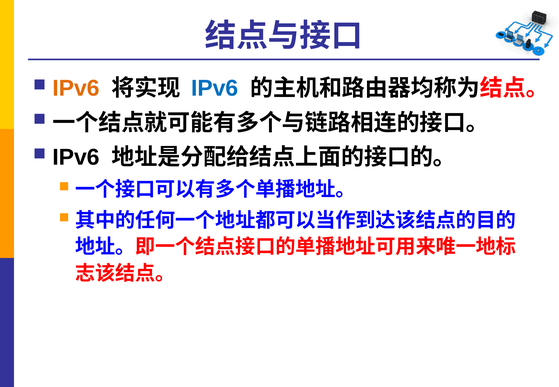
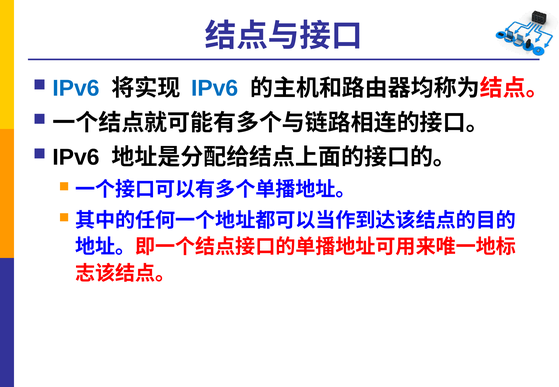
IPv6 colour: orange -> blue (76, 88)
